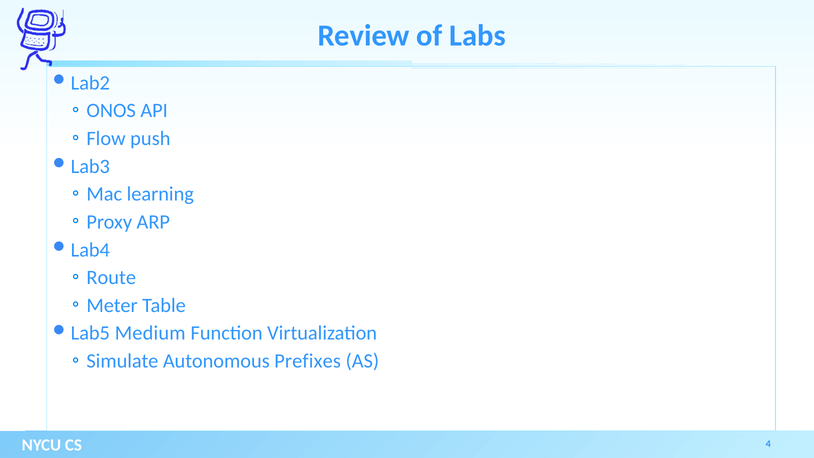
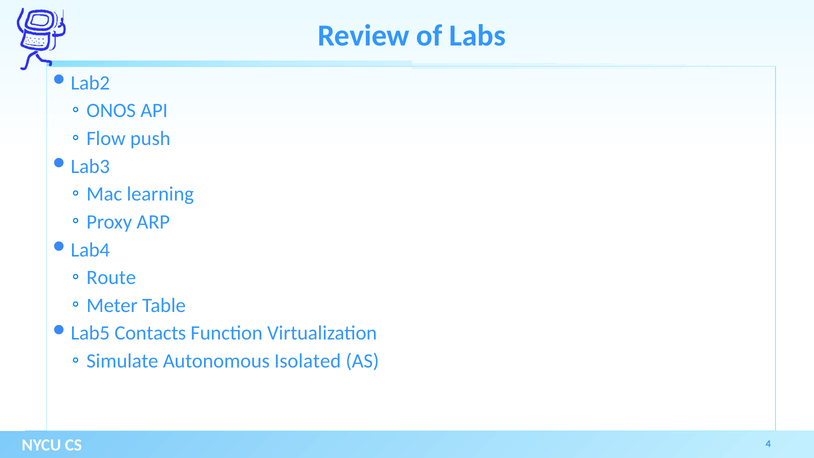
Medium: Medium -> Contacts (150, 333)
Prefixes: Prefixes -> Isolated (308, 361)
